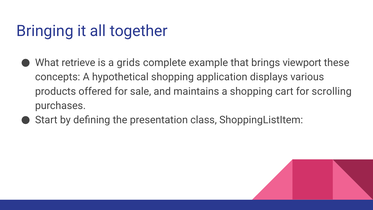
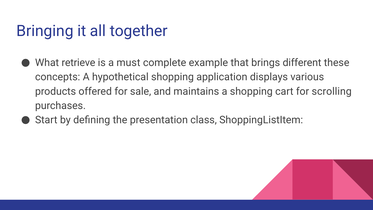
grids: grids -> must (128, 63)
viewport: viewport -> different (302, 63)
